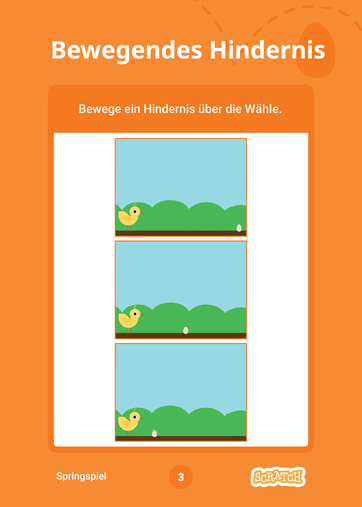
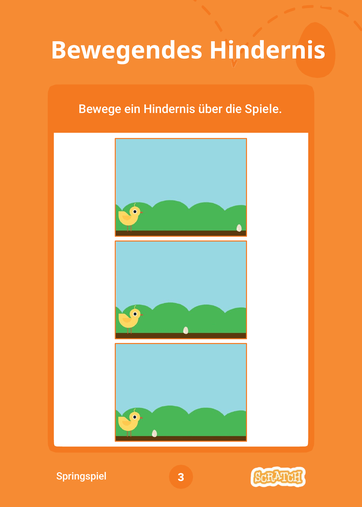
Wähle: Wähle -> Spiele (264, 109)
